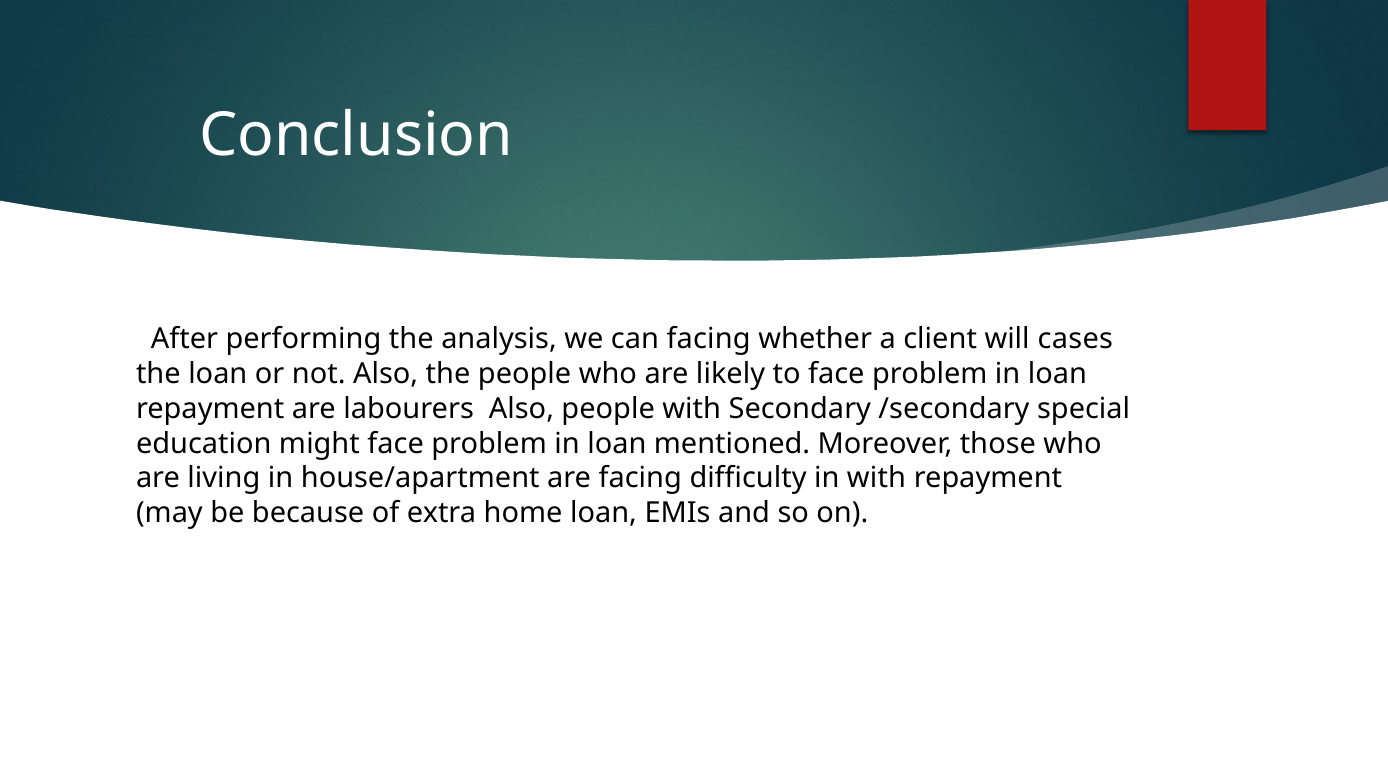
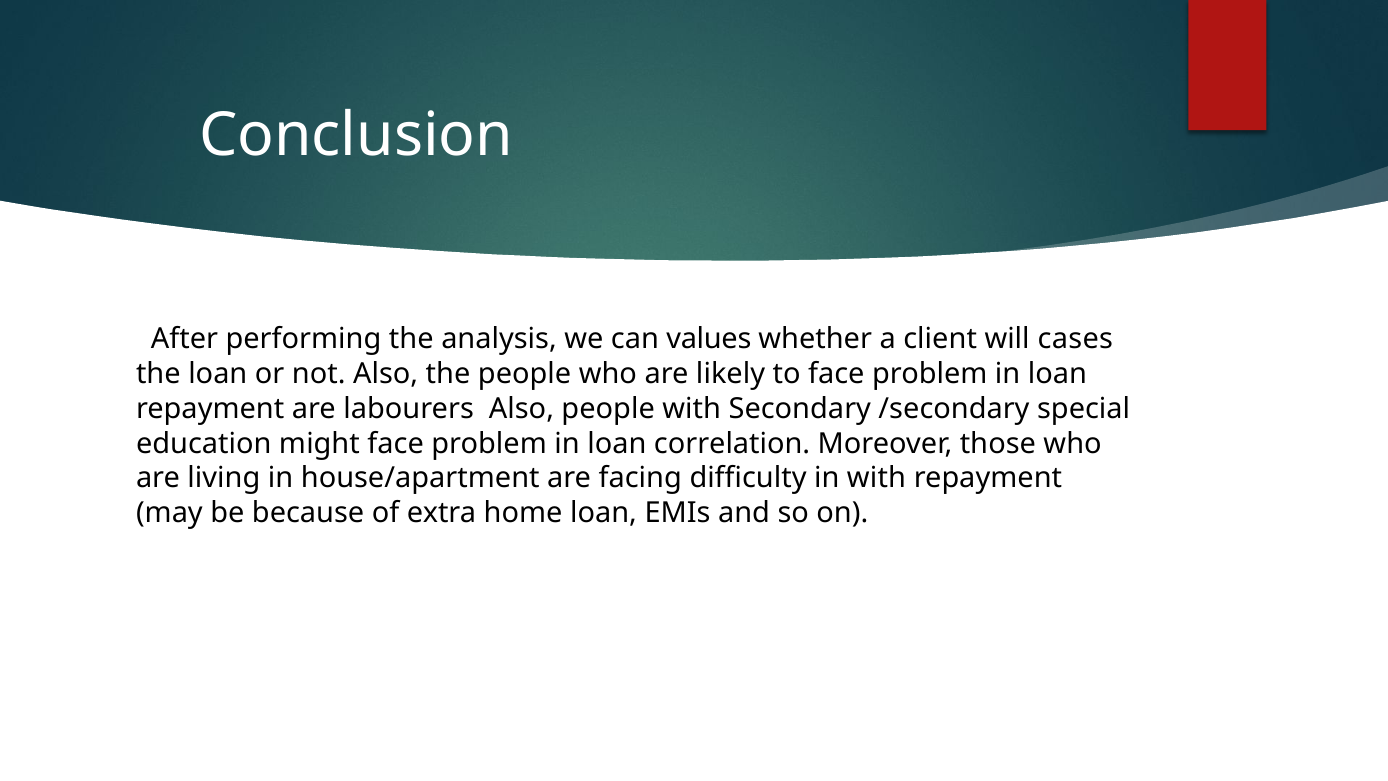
can facing: facing -> values (709, 339)
mentioned: mentioned -> correlation (732, 443)
